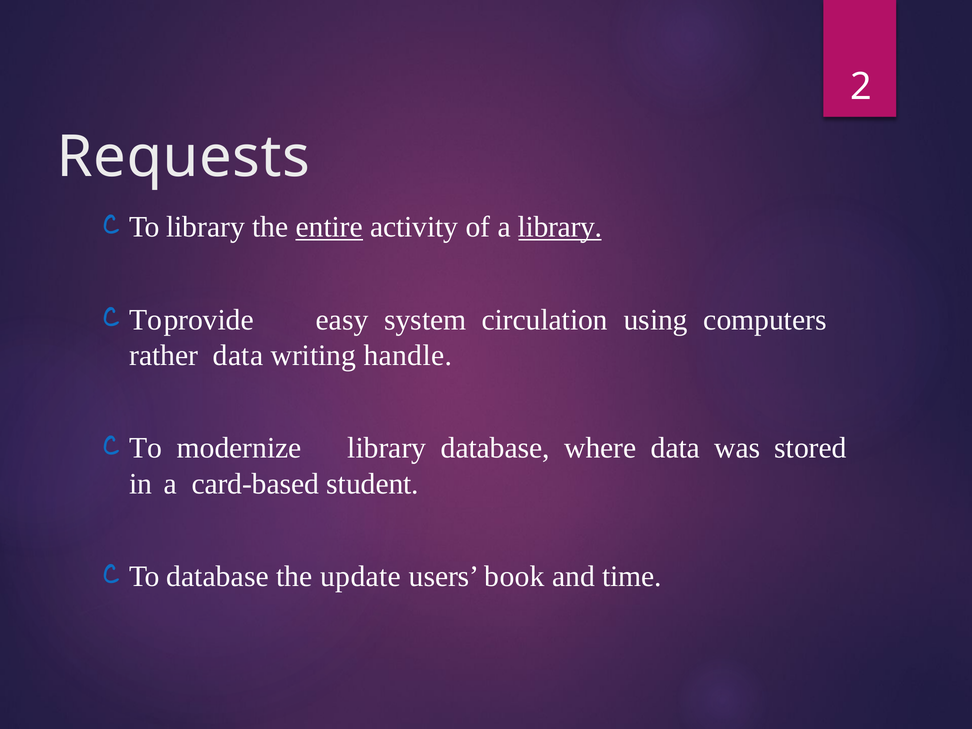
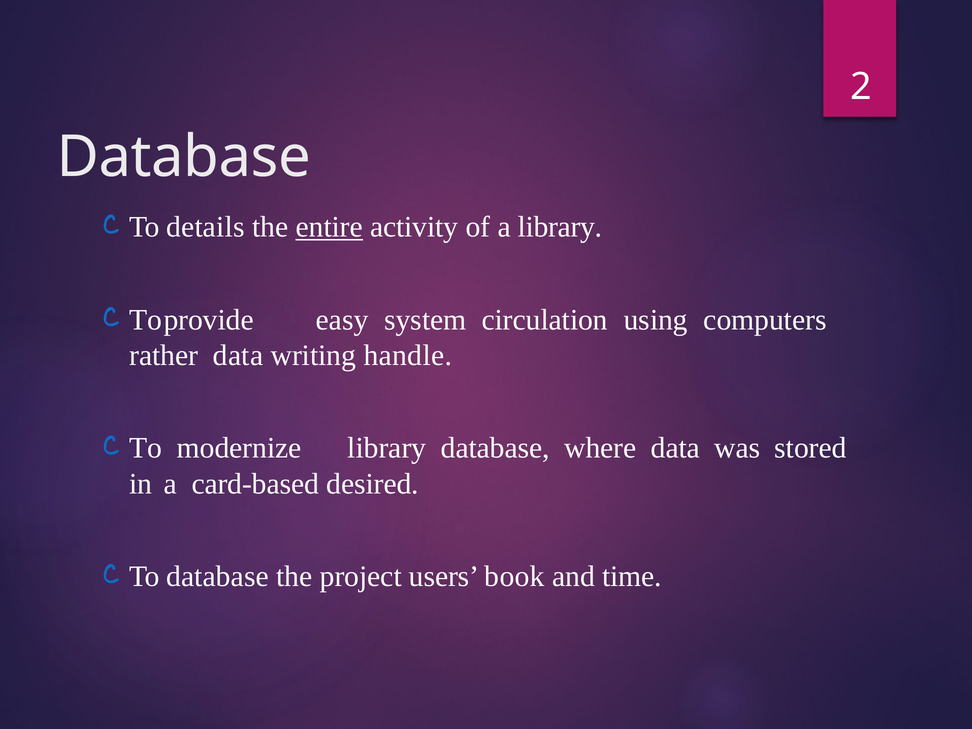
Requests: Requests -> Database (184, 157)
To library: library -> details (205, 227)
library underline: present -> none (560, 227)
student: student -> desired (373, 484)
update: update -> project (361, 577)
